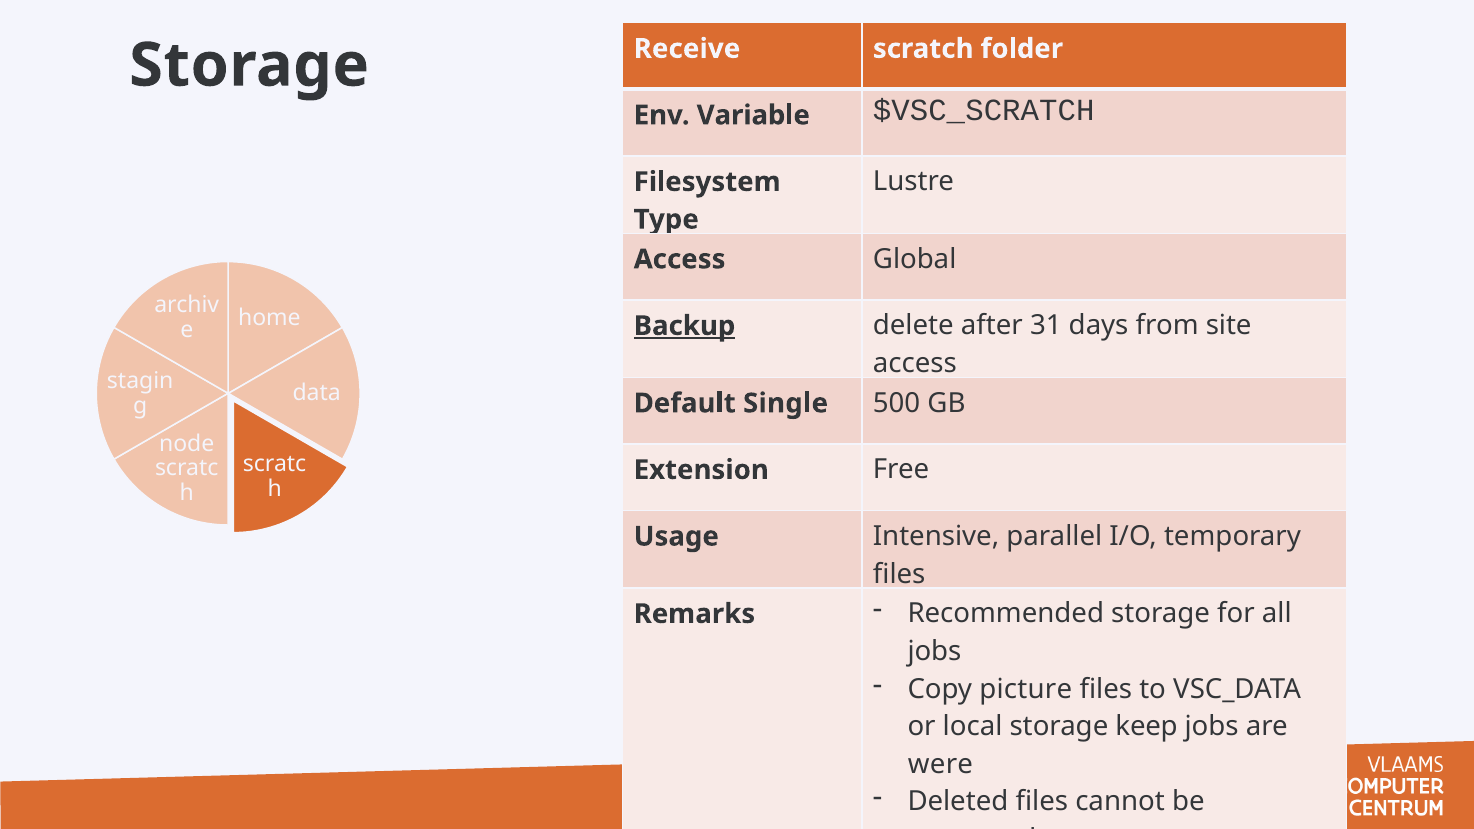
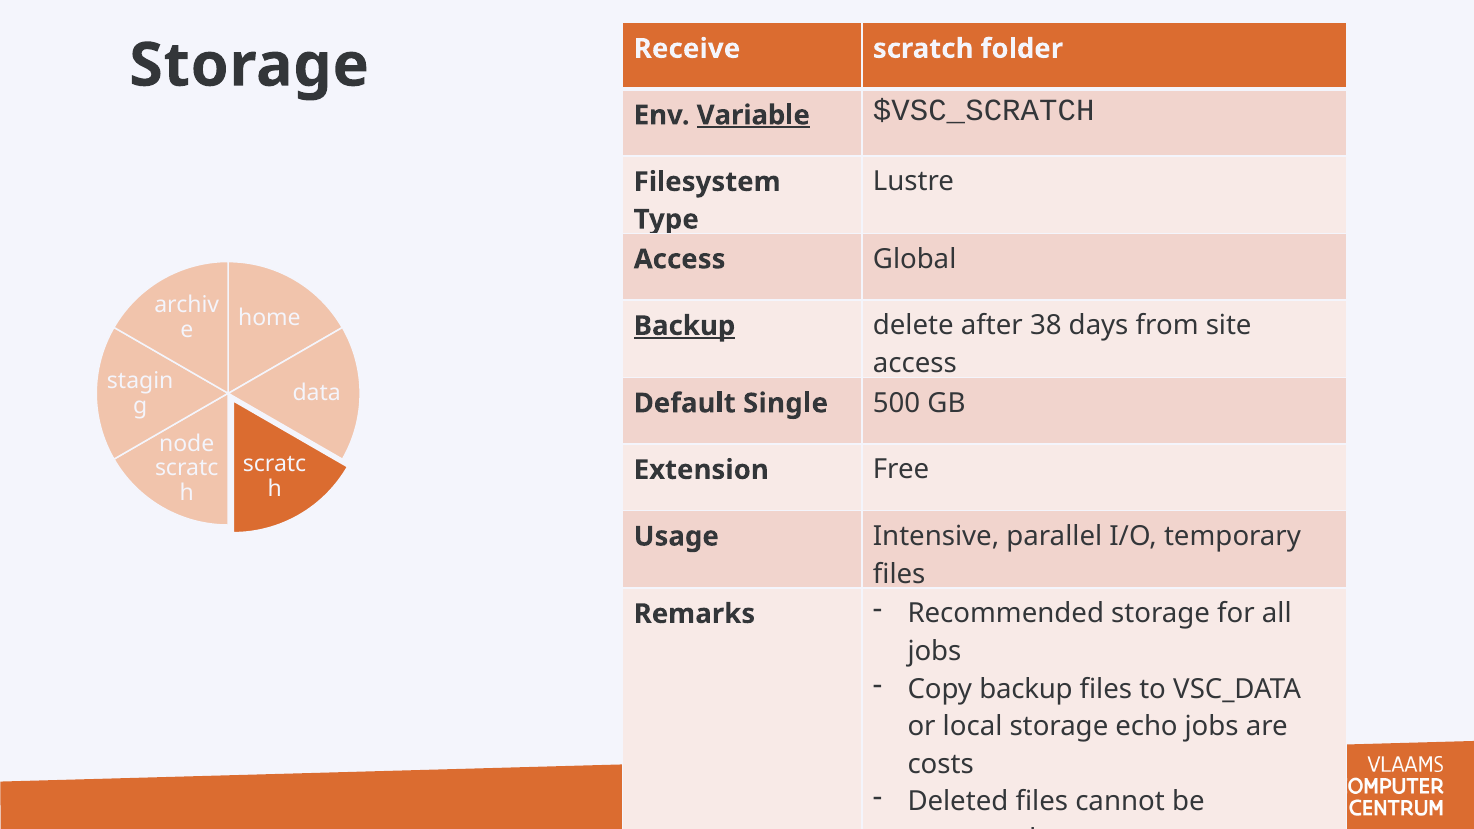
Variable underline: none -> present (753, 115)
31: 31 -> 38 (1046, 326)
Copy picture: picture -> backup (1026, 689)
keep: keep -> echo (1147, 727)
were: were -> costs (941, 764)
